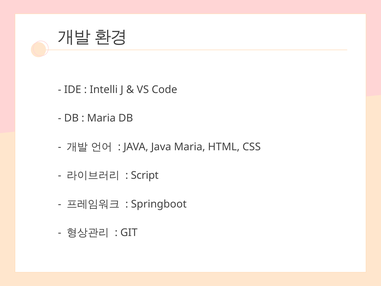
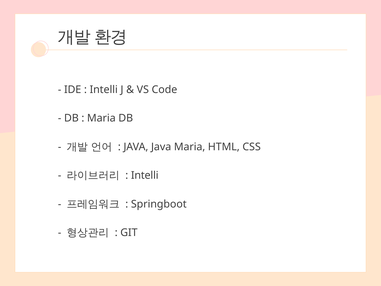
Script: Script -> Intelli (145, 175)
